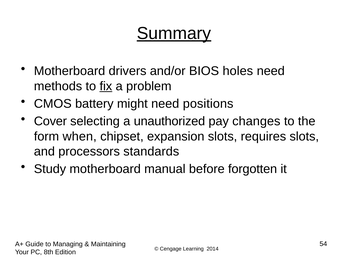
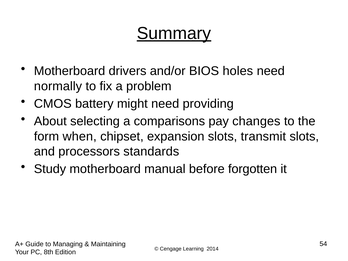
methods: methods -> normally (58, 86)
fix underline: present -> none (106, 86)
positions: positions -> providing (208, 104)
Cover: Cover -> About (50, 121)
unauthorized: unauthorized -> comparisons (169, 121)
requires: requires -> transmit (263, 136)
